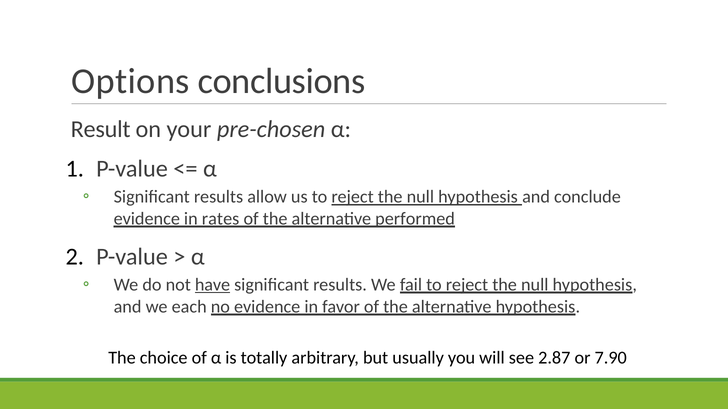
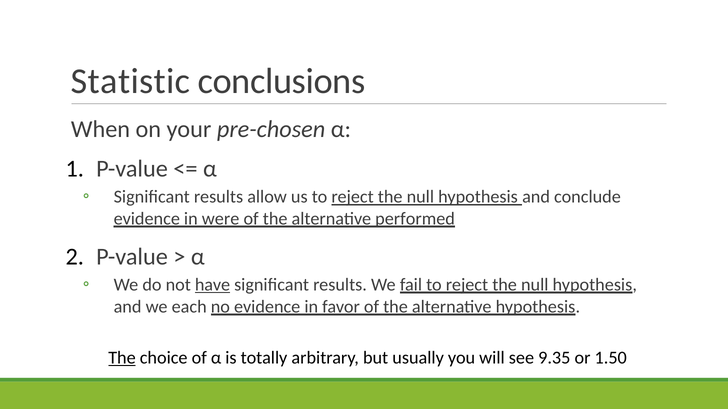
Options: Options -> Statistic (131, 82)
Result: Result -> When (101, 129)
rates: rates -> were (221, 219)
The underline: none -> present (122, 358)
2.87: 2.87 -> 9.35 (554, 358)
7.90: 7.90 -> 1.50 (611, 358)
